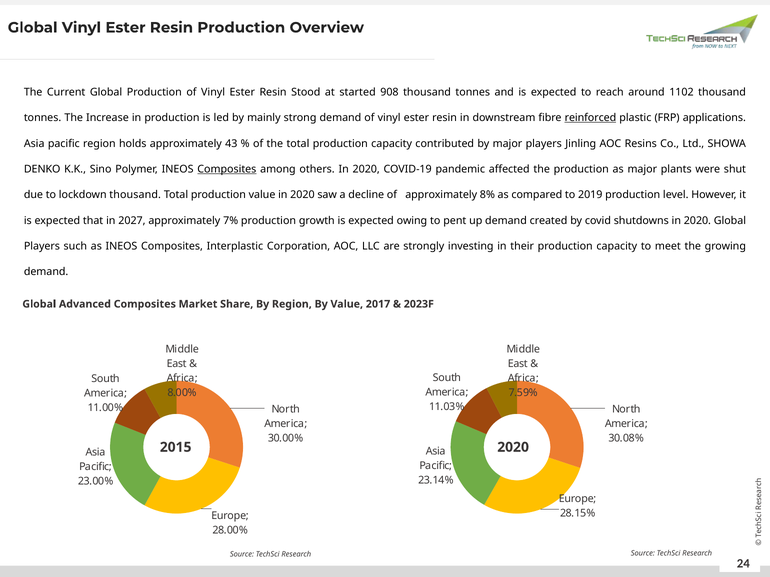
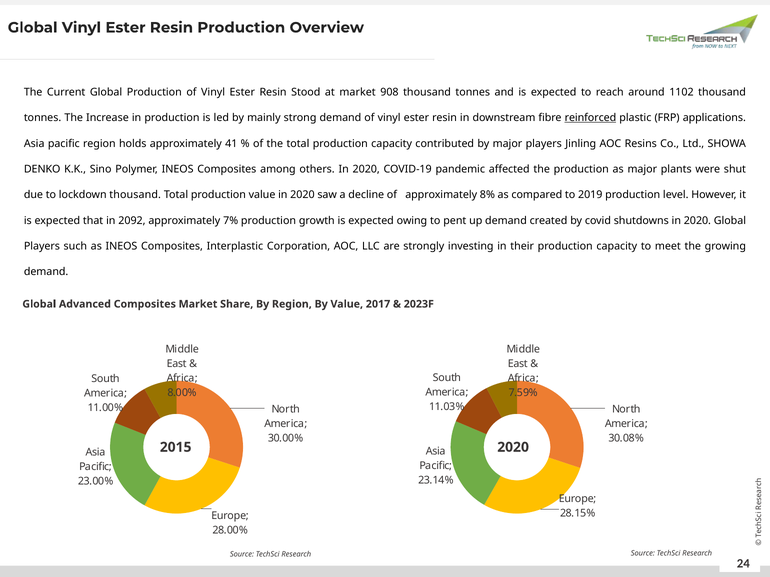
at started: started -> market (358, 92)
43: 43 -> 41 (231, 144)
Composites underline: present -> none (227, 169)
2027: 2027 -> 2092 (132, 221)
